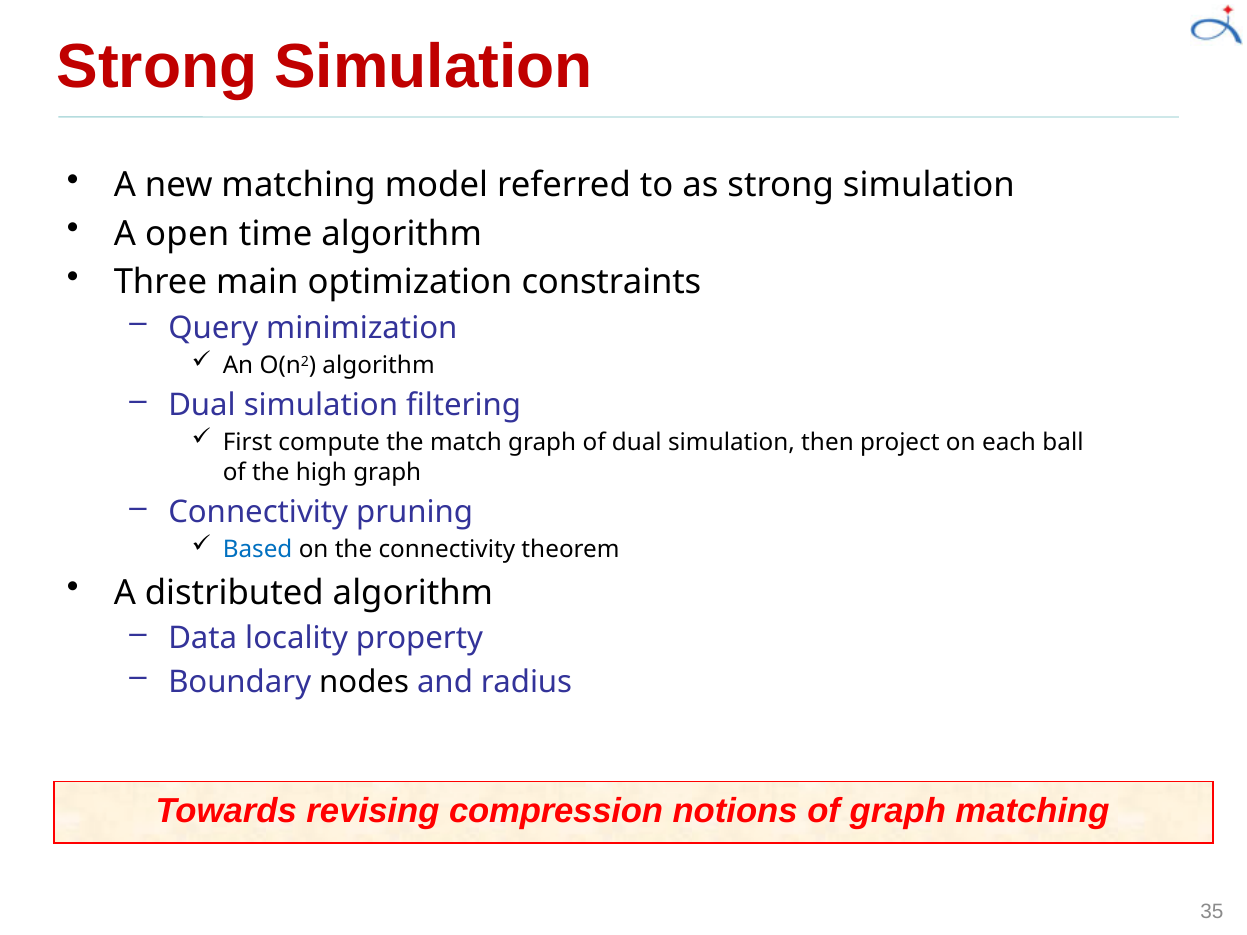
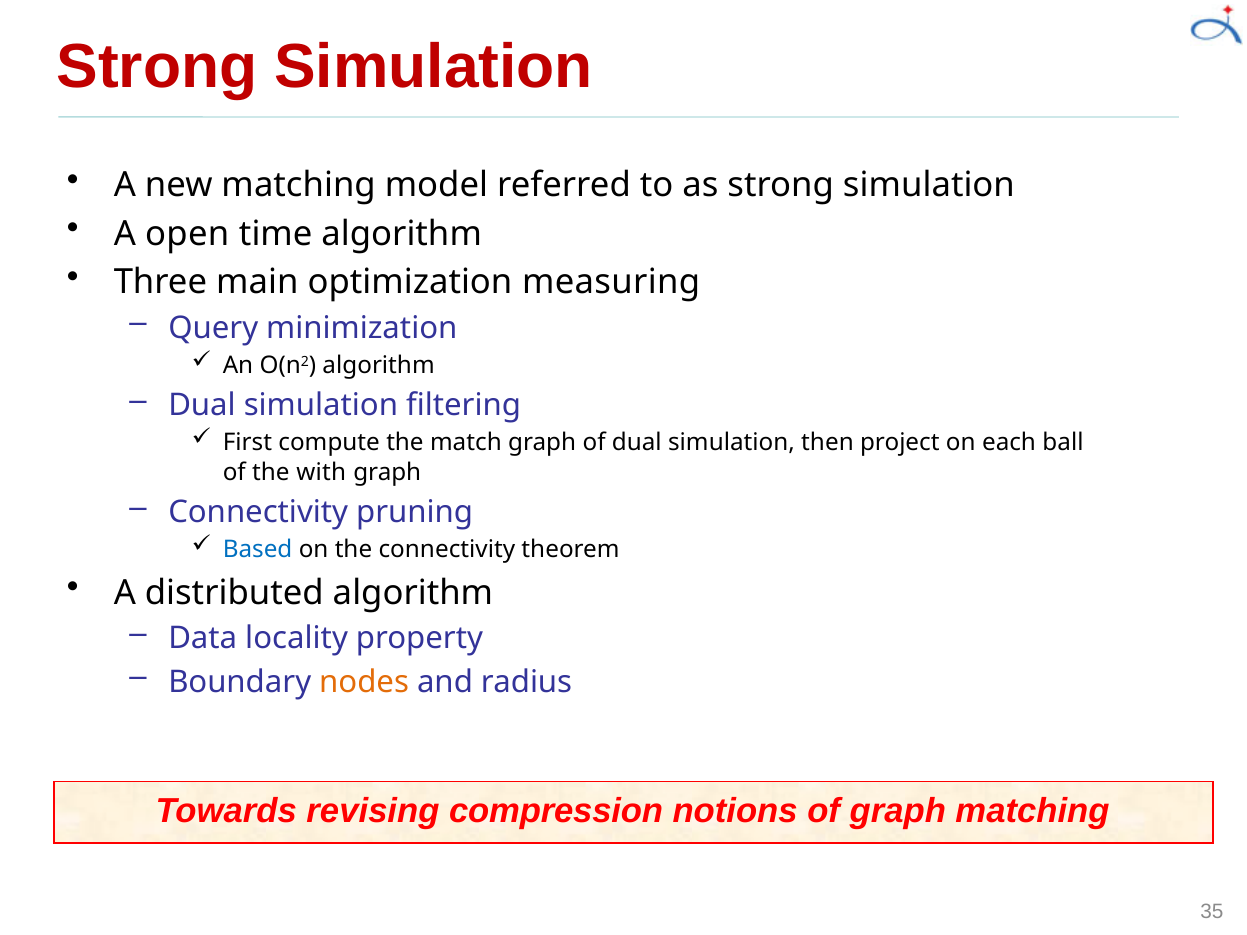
constraints: constraints -> measuring (611, 282)
high: high -> with (321, 472)
nodes colour: black -> orange (364, 682)
